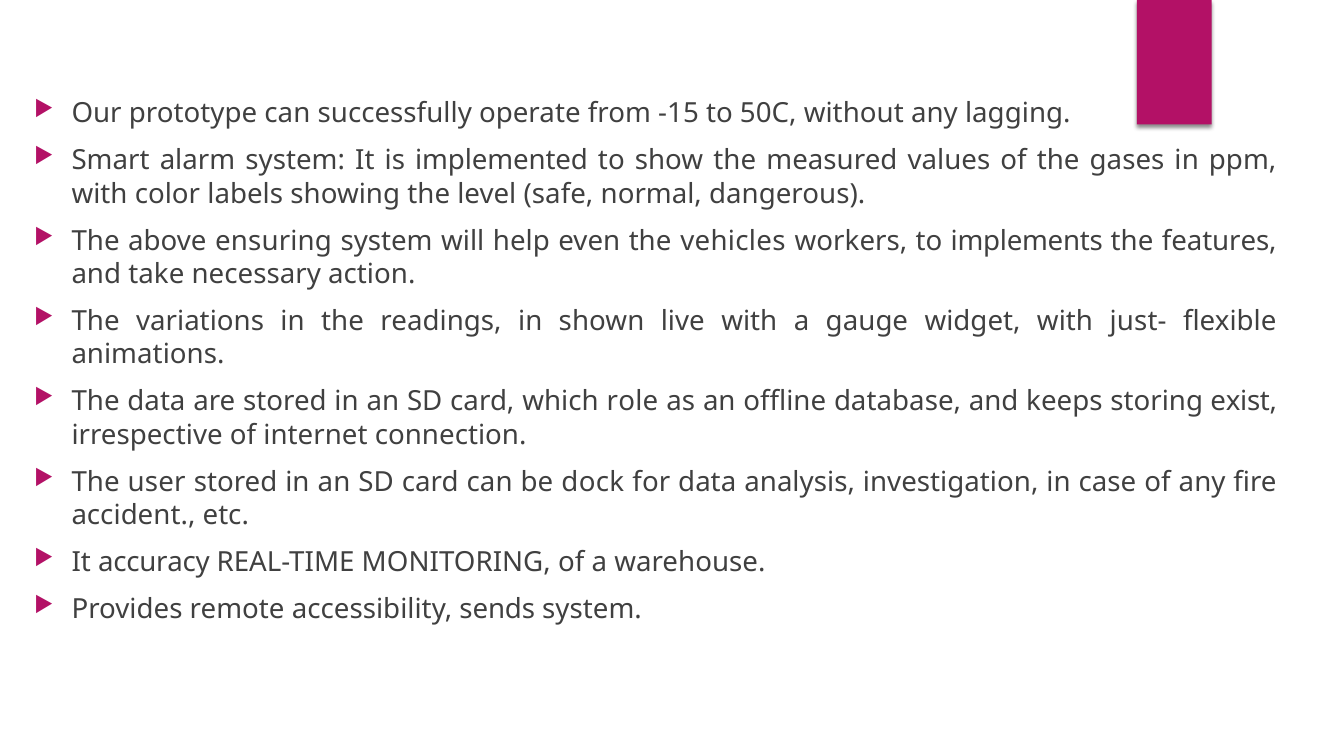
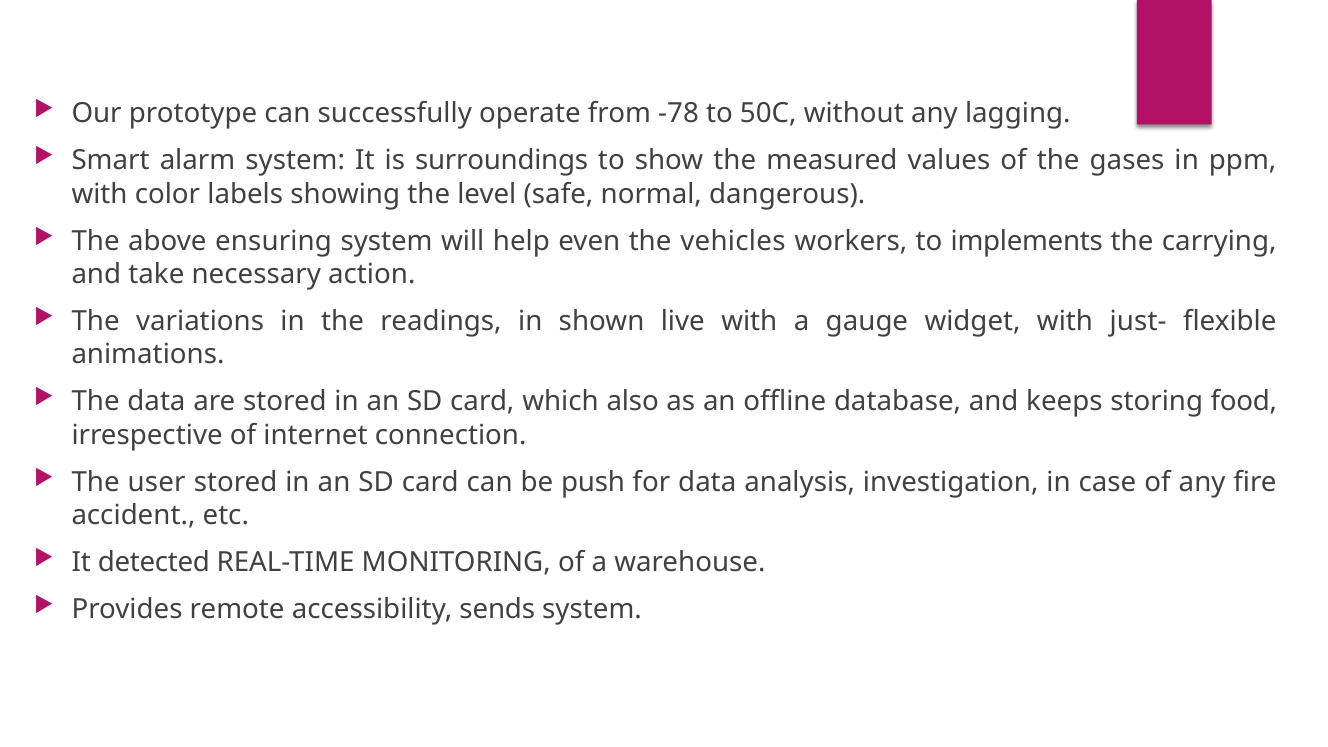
-15: -15 -> -78 (679, 114)
implemented: implemented -> surroundings (502, 161)
features: features -> carrying (1219, 241)
role: role -> also (633, 402)
exist: exist -> food (1244, 402)
dock: dock -> push (593, 482)
accuracy: accuracy -> detected (154, 562)
